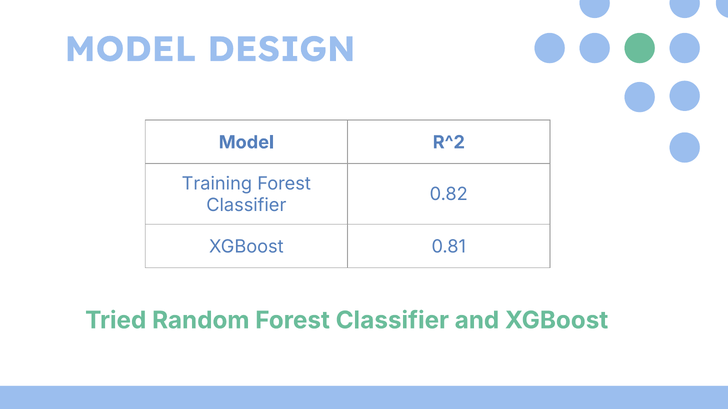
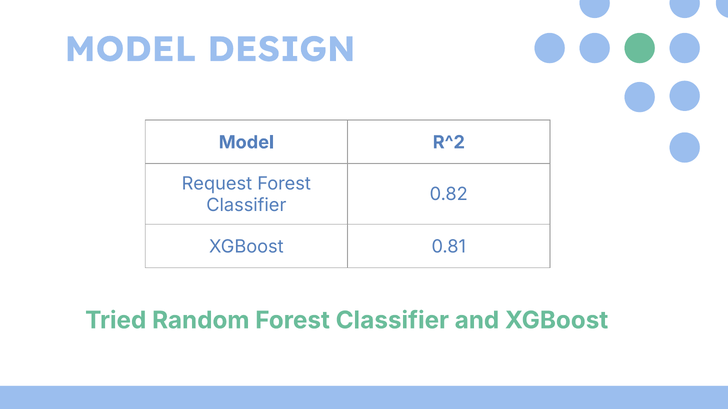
Training: Training -> Request (217, 184)
